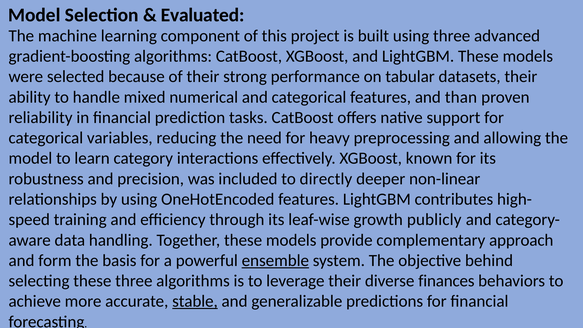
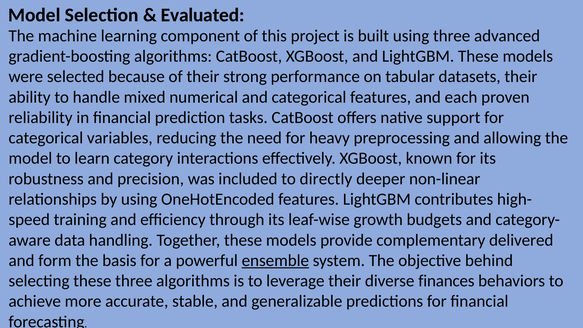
than: than -> each (461, 97)
publicly: publicly -> budgets (434, 220)
approach: approach -> delivered (521, 240)
stable underline: present -> none (195, 301)
